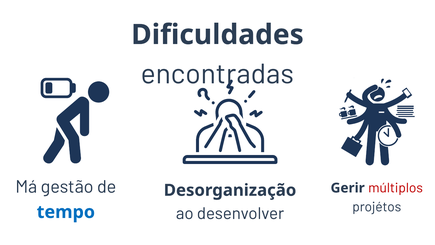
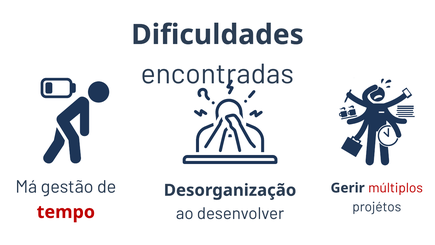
tempo colour: blue -> red (66, 212)
